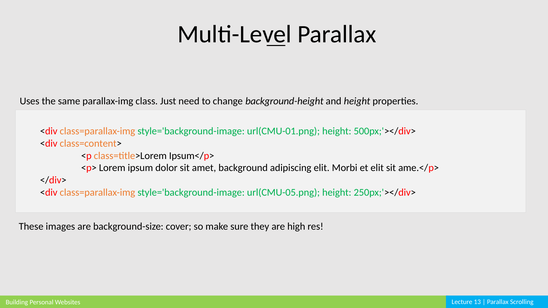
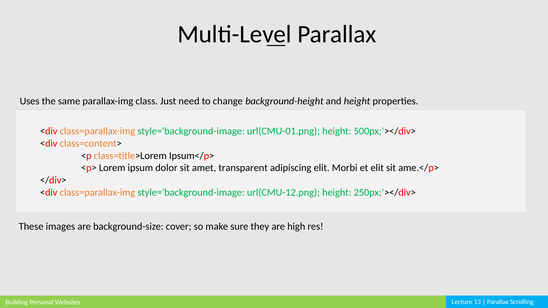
background: background -> transparent (243, 168)
url(CMU-05.png: url(CMU-05.png -> url(CMU-12.png (283, 193)
